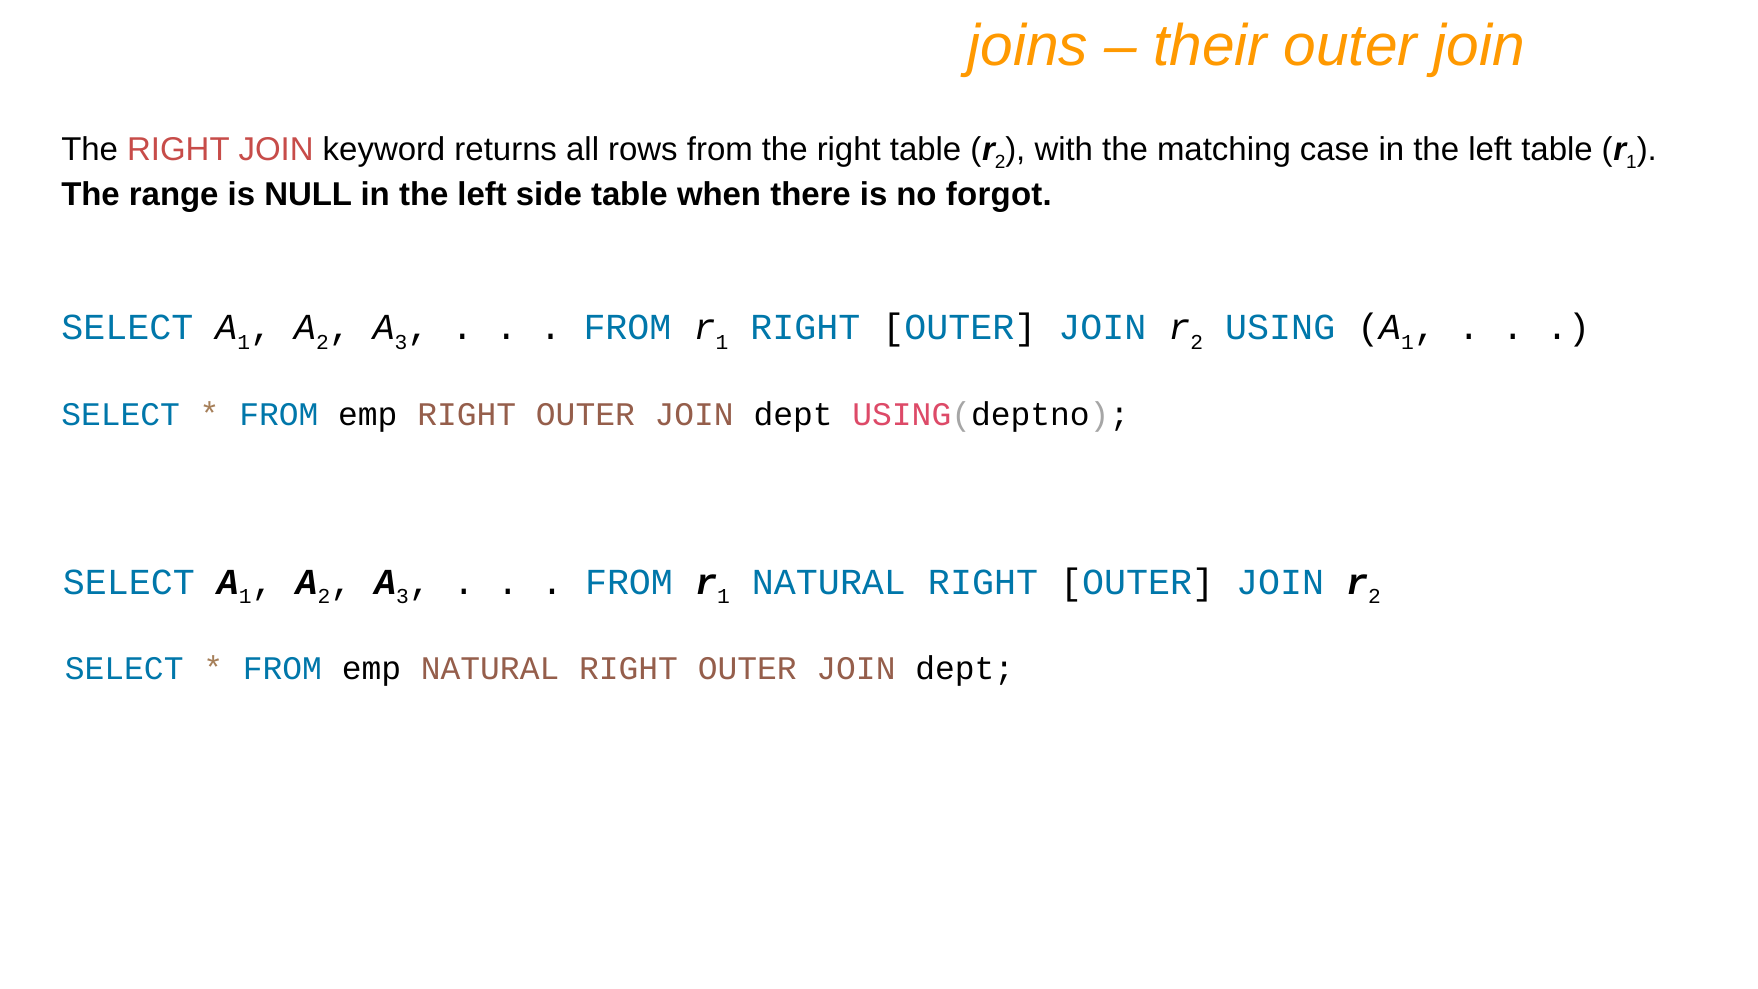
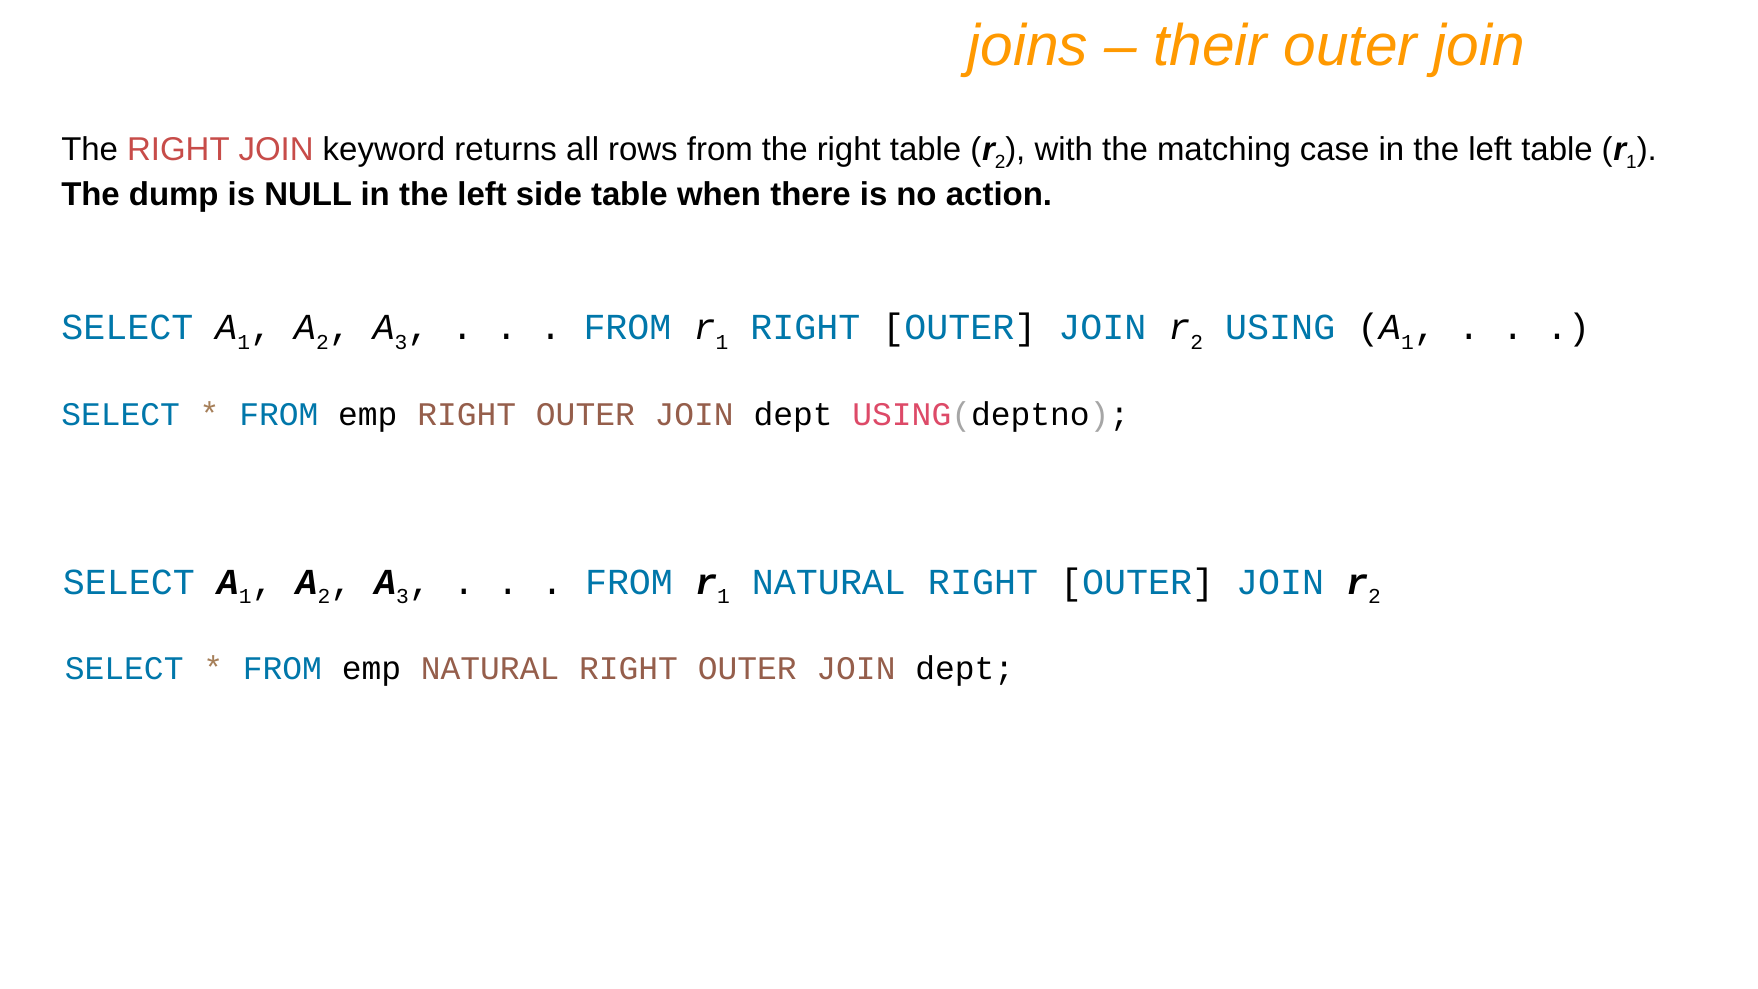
range: range -> dump (174, 194)
forgot: forgot -> action (999, 194)
